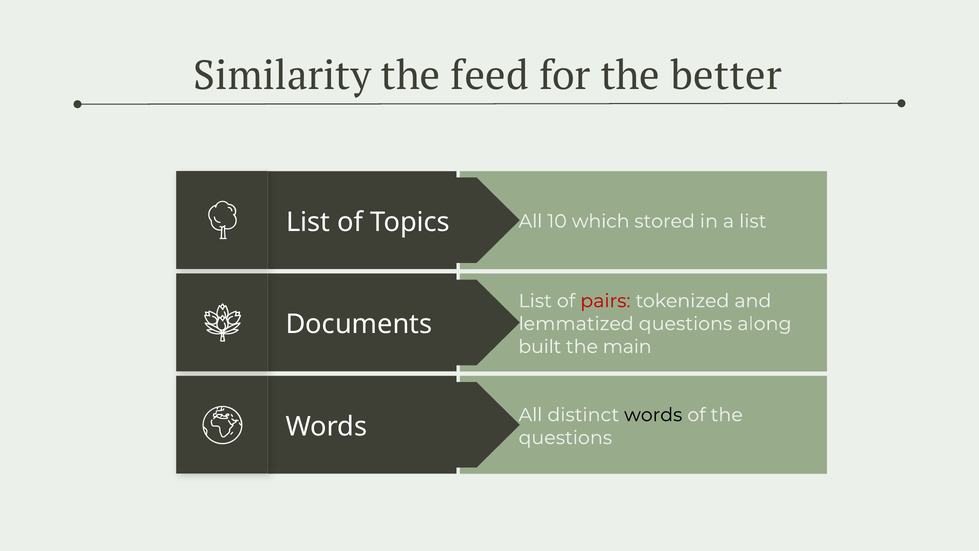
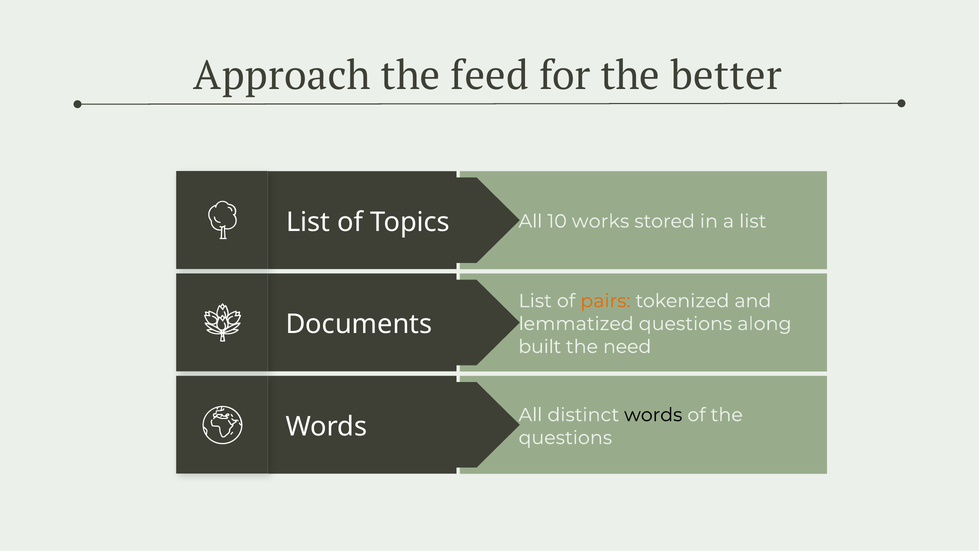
Similarity: Similarity -> Approach (282, 76)
which: which -> works (601, 221)
pairs colour: red -> orange (605, 301)
main: main -> need (627, 347)
